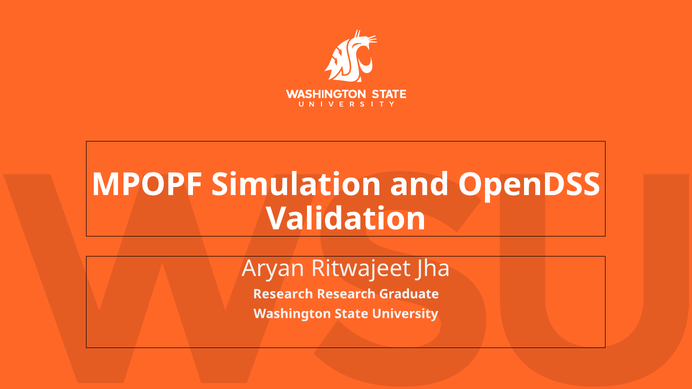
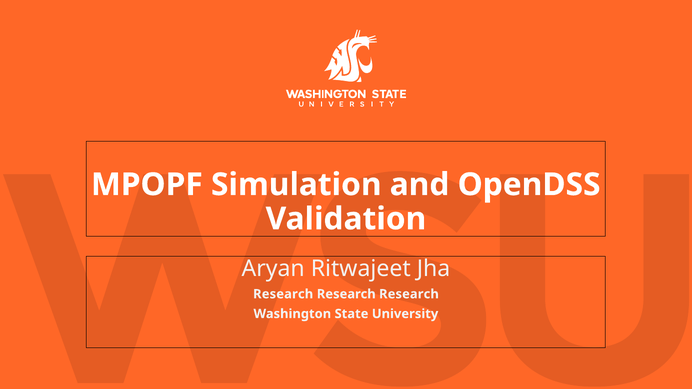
Graduate: Graduate -> Research (409, 294)
